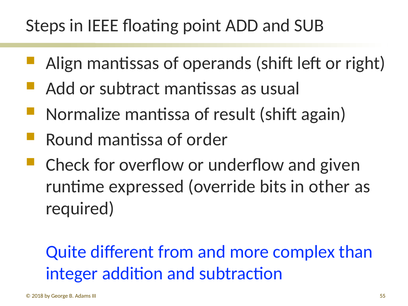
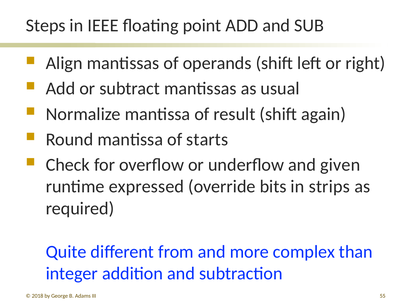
order: order -> starts (207, 139)
other: other -> strips (329, 187)
